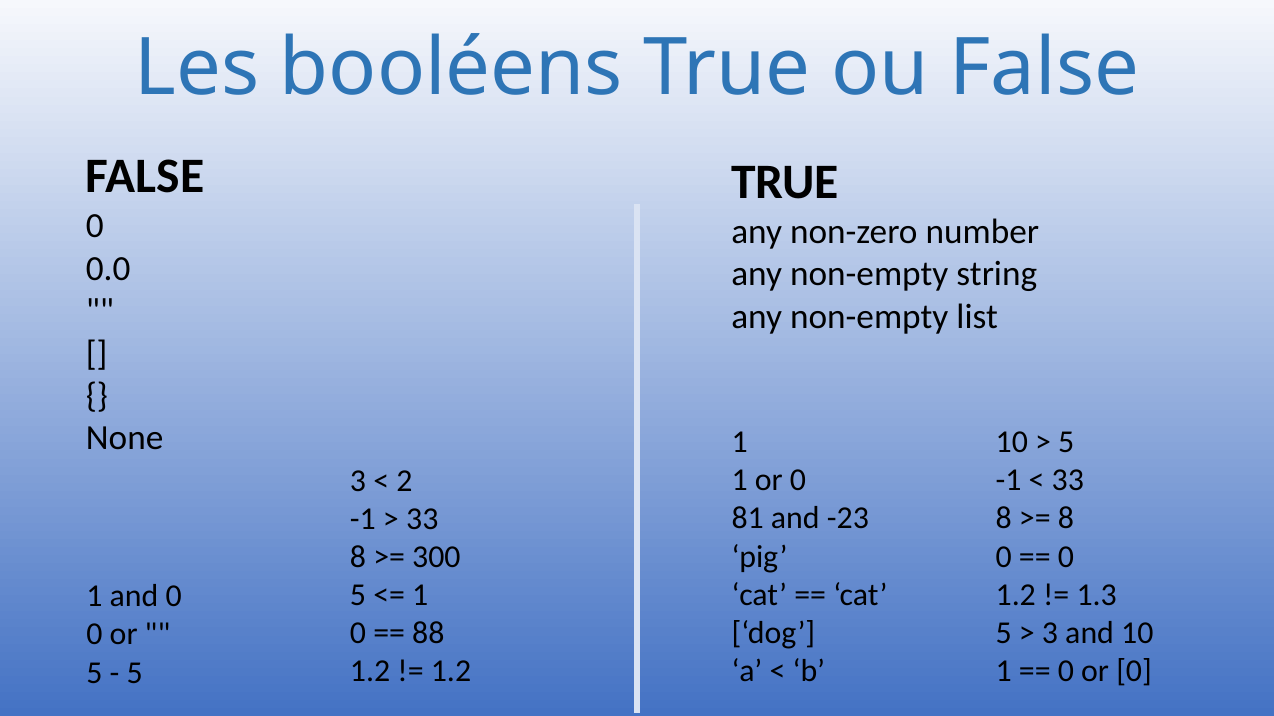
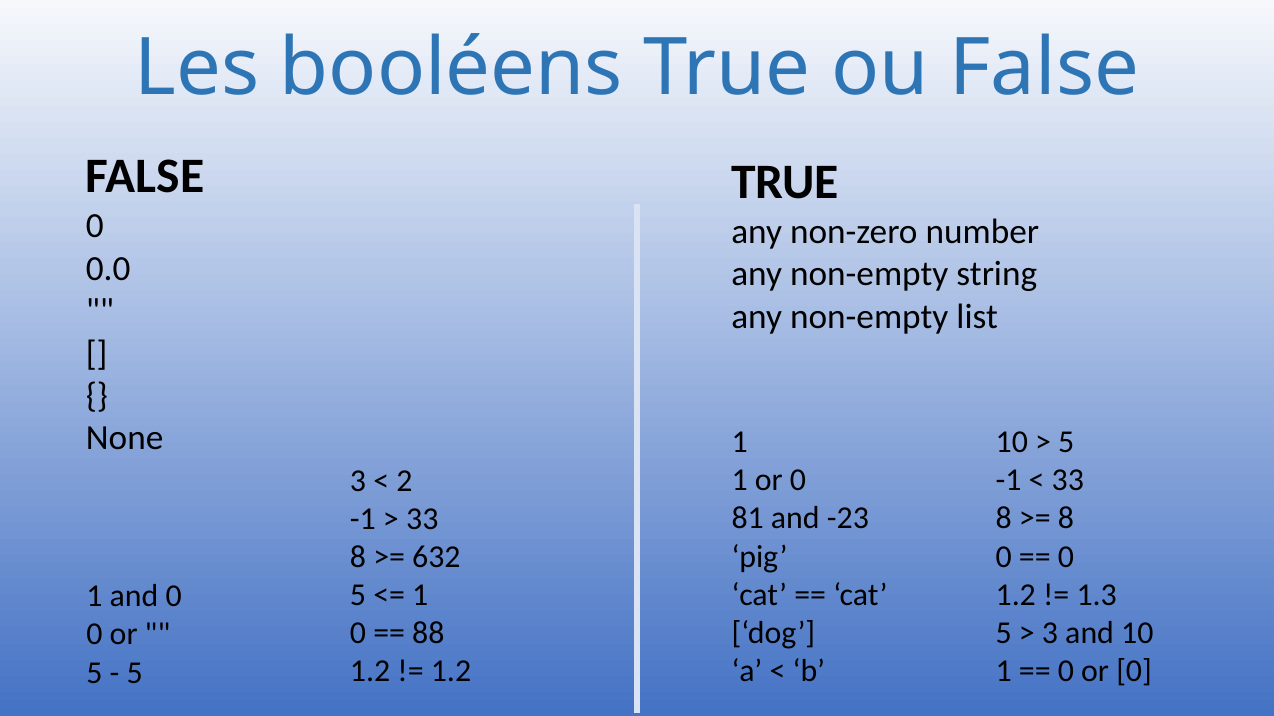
300: 300 -> 632 (436, 557)
